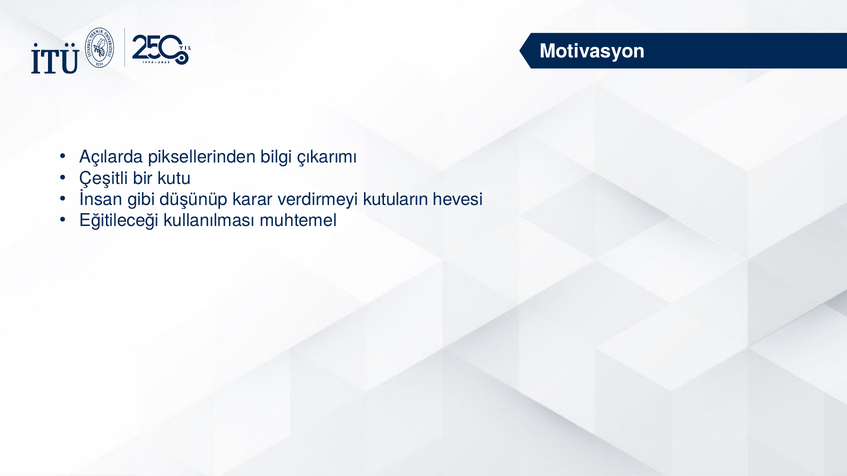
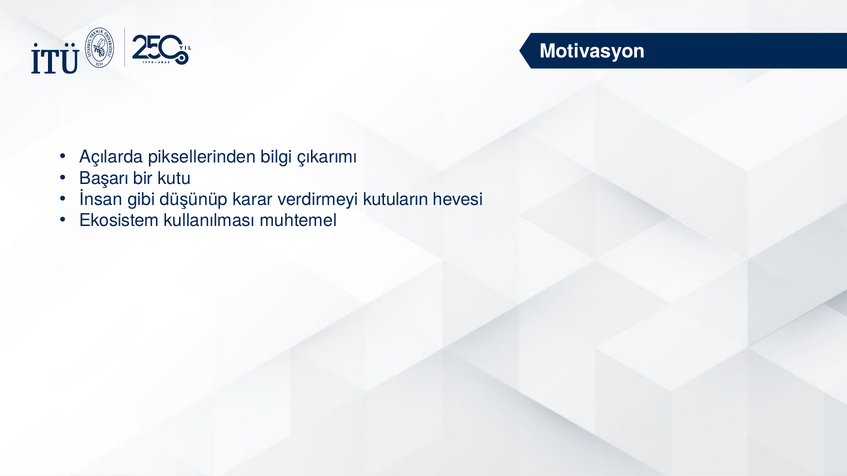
Çeşitli: Çeşitli -> Başarı (104, 178)
Eğitileceği: Eğitileceği -> Ekosistem (119, 221)
